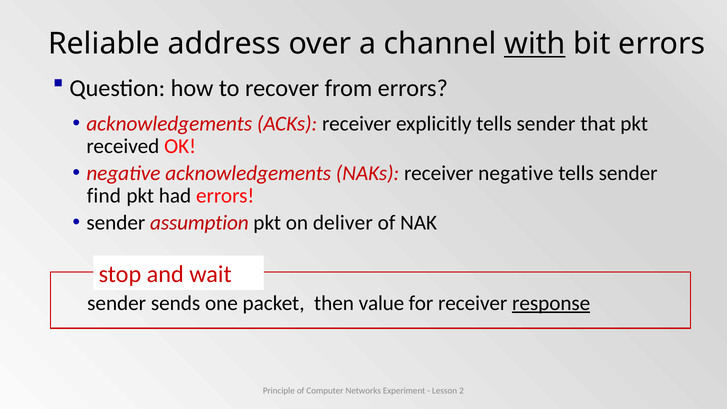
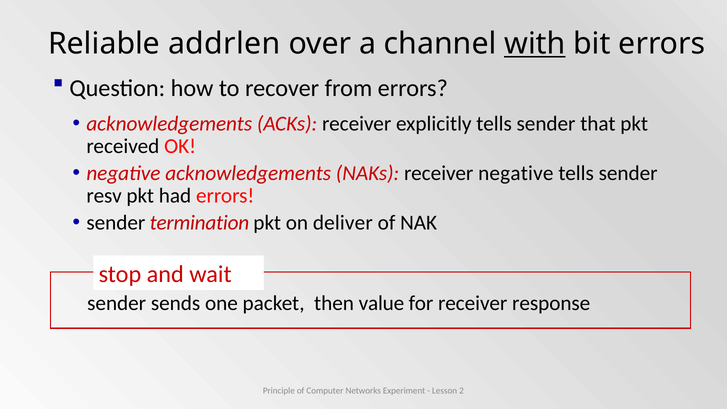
address: address -> addrlen (224, 44)
find: find -> resv (104, 196)
assumption: assumption -> termination (199, 223)
response underline: present -> none (551, 303)
